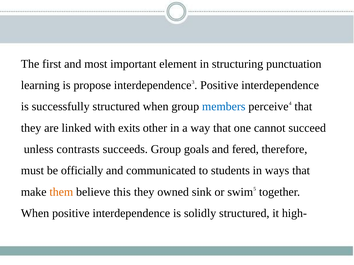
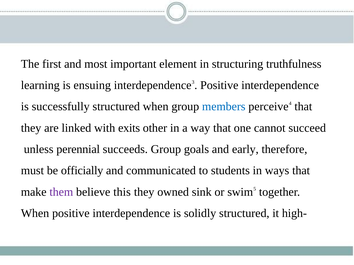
punctuation: punctuation -> truthfulness (294, 64)
propose: propose -> ensuing (92, 85)
contrasts: contrasts -> perennial (78, 149)
fered: fered -> early (245, 149)
them colour: orange -> purple (61, 192)
